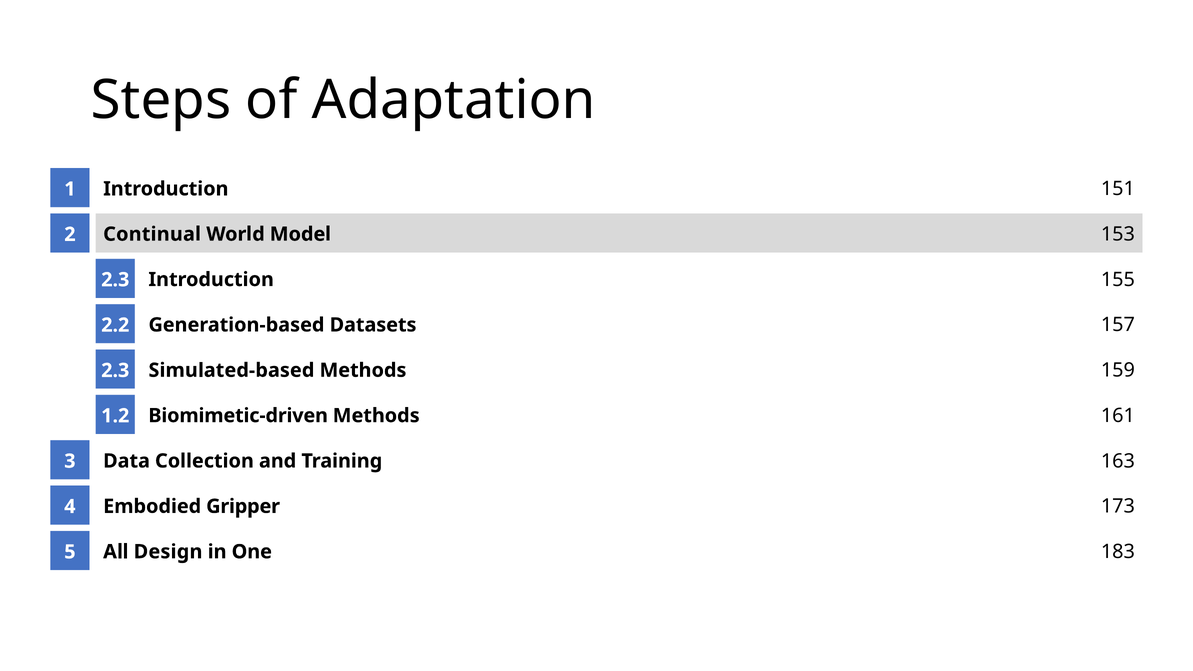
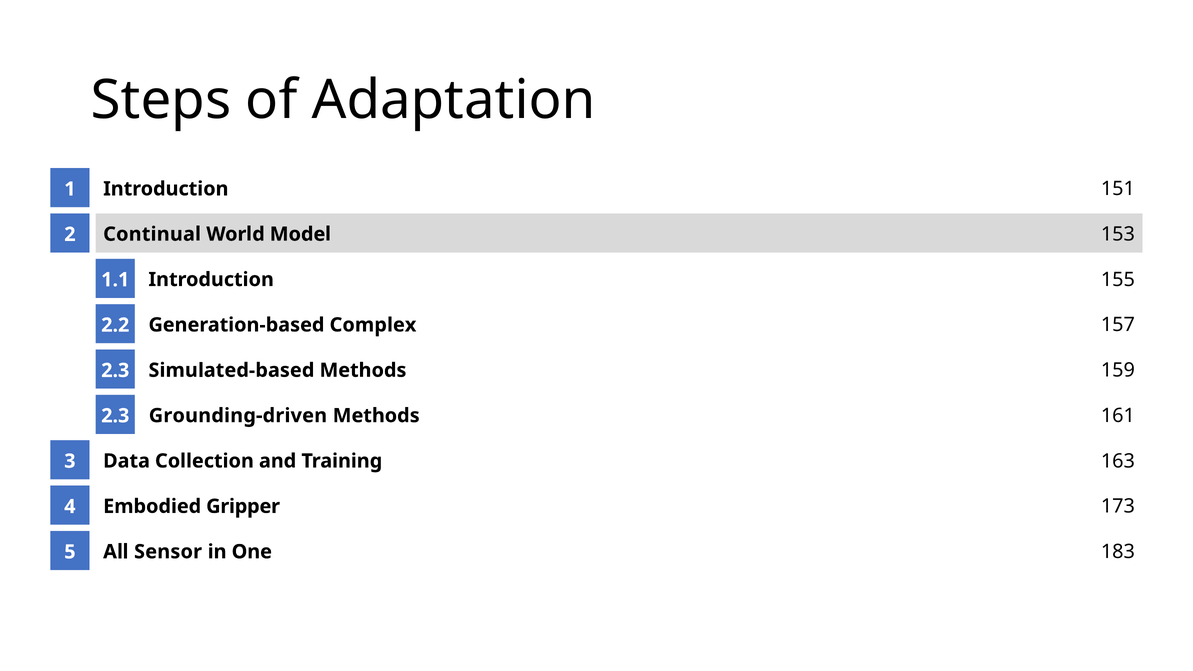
2.3: 2.3 -> 1.1 (115, 280)
Datasets: Datasets -> Complex (373, 325)
Biomimetic-driven: Biomimetic-driven -> Grounding-driven (238, 416)
1.2: 1.2 -> 2.3 (115, 416)
Design: Design -> Sensor (168, 552)
